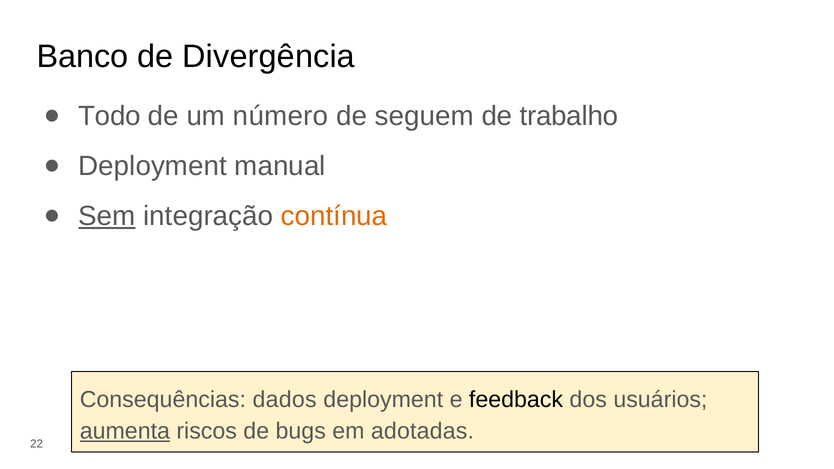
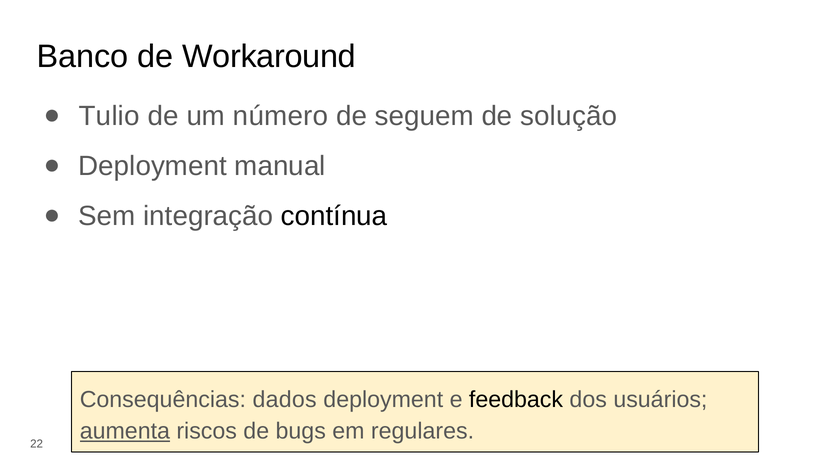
Divergência: Divergência -> Workaround (269, 57)
Todo: Todo -> Tulio (109, 116)
trabalho: trabalho -> solução (569, 116)
Sem underline: present -> none (107, 216)
contínua colour: orange -> black (334, 216)
adotadas: adotadas -> regulares (423, 431)
